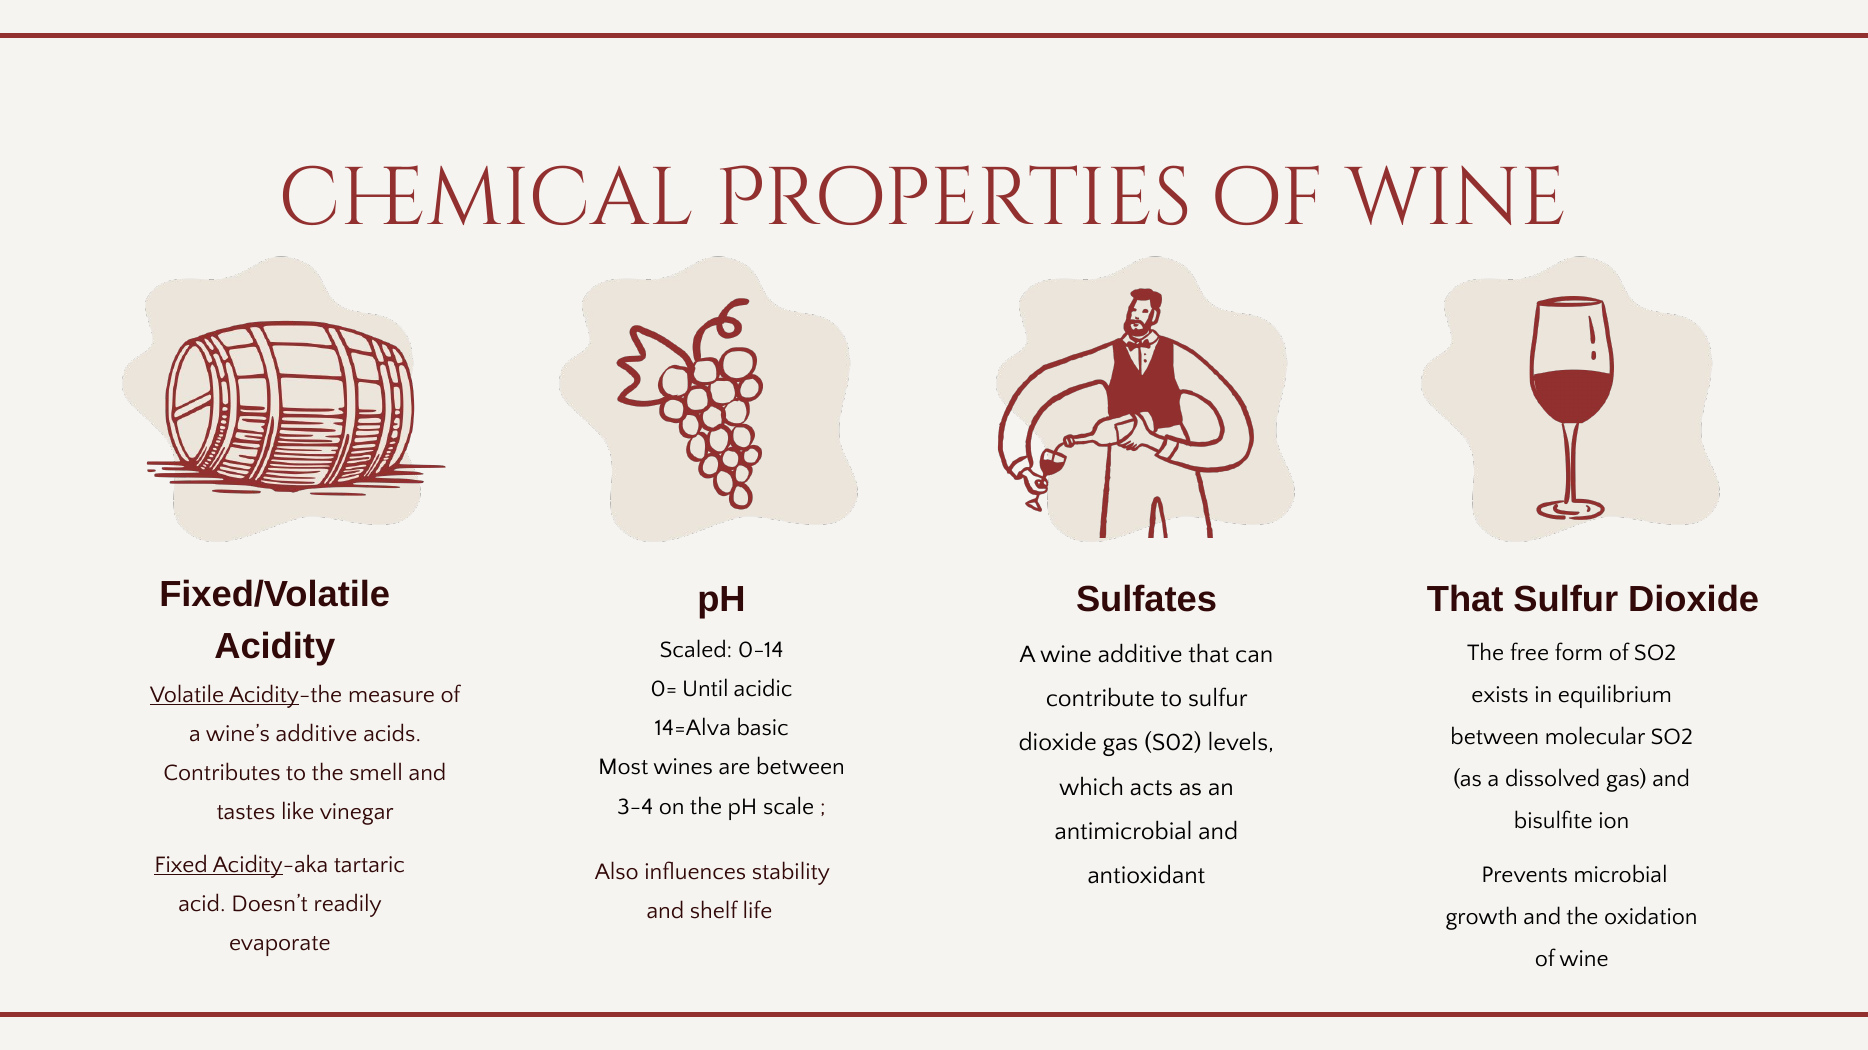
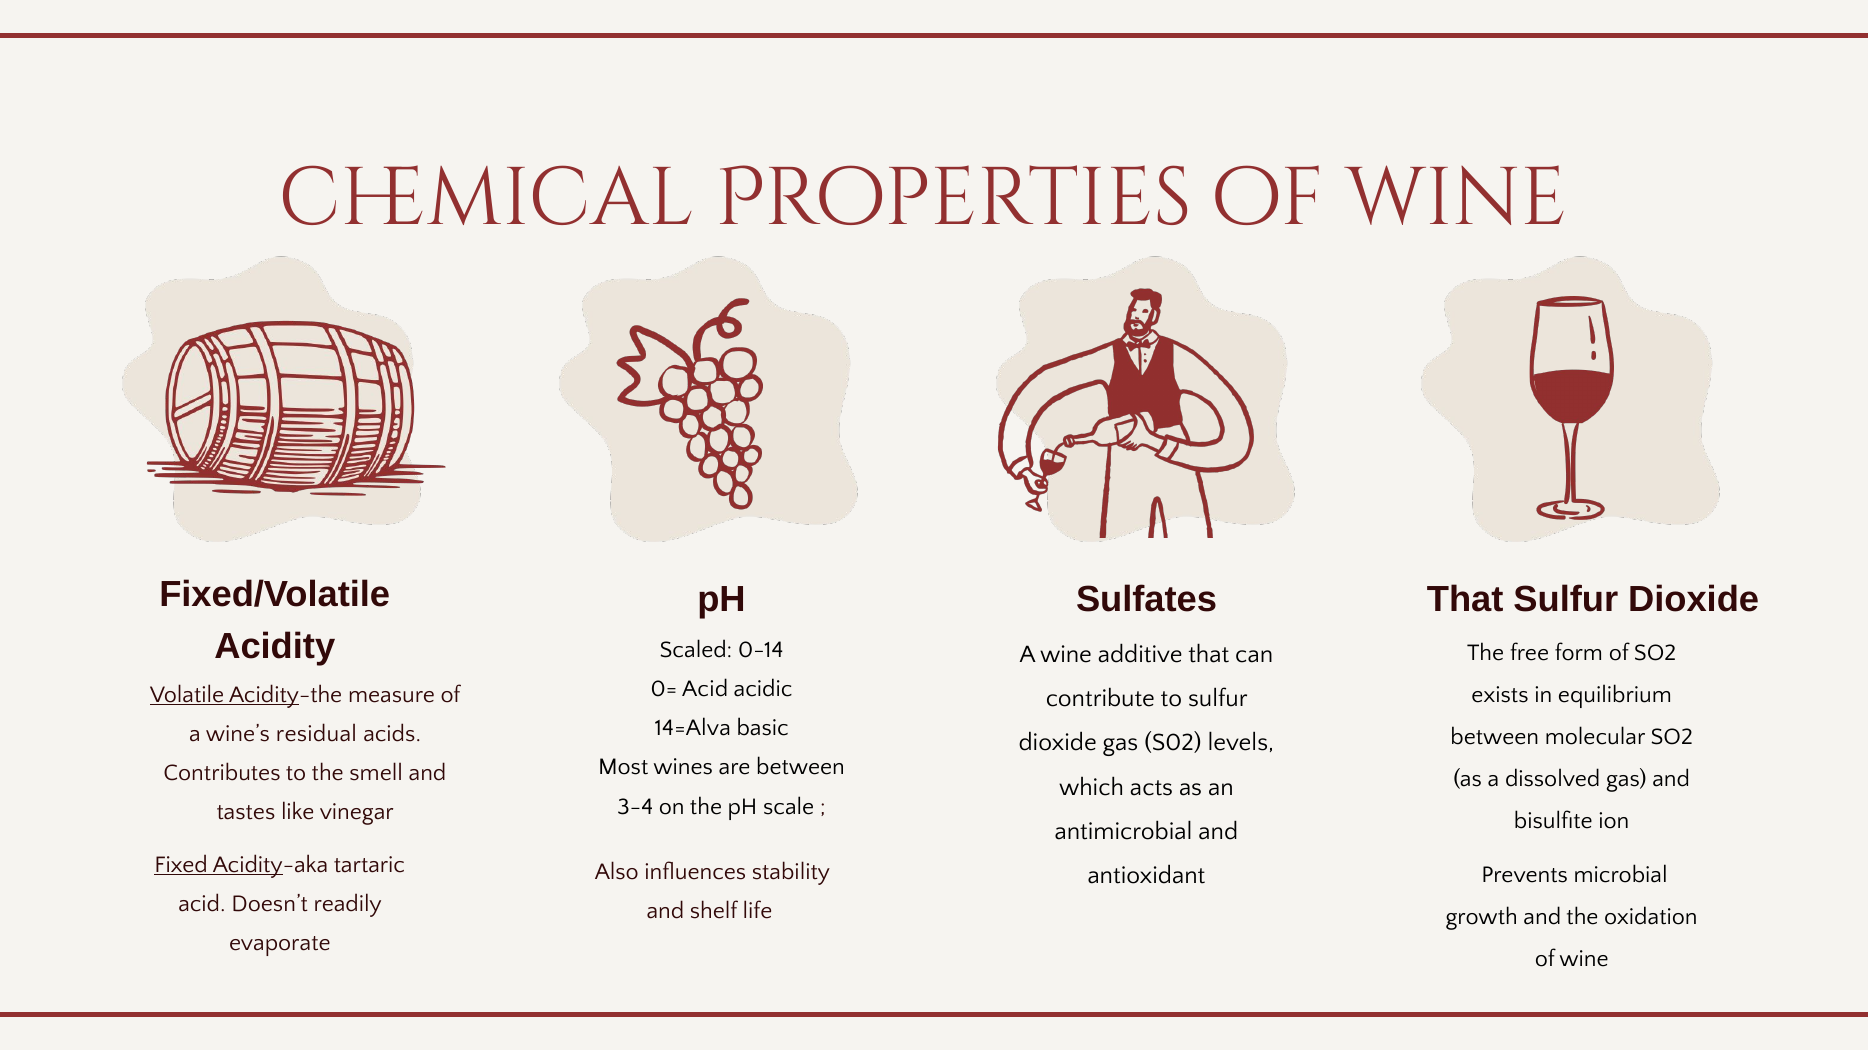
0= Until: Until -> Acid (705, 689)
wine’s additive: additive -> residual (316, 734)
